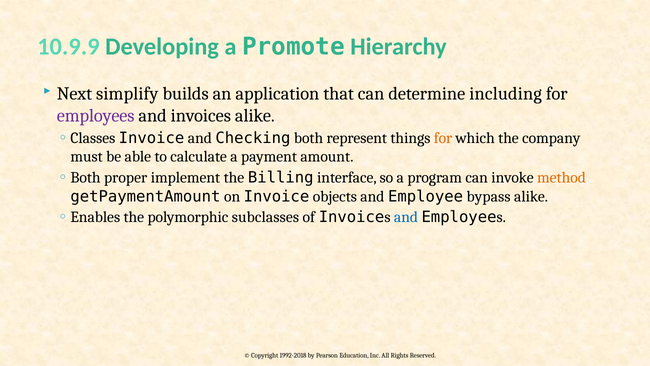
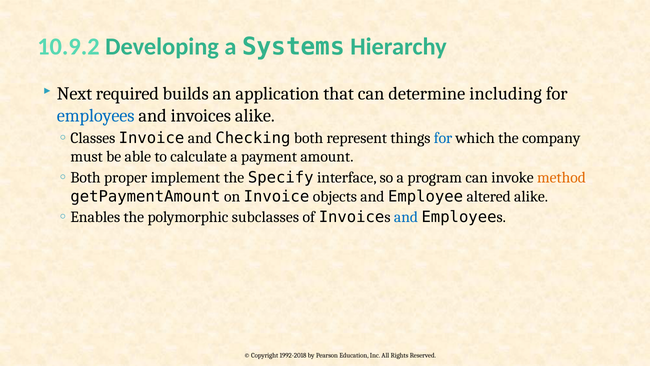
10.9.9: 10.9.9 -> 10.9.2 (68, 47)
Promote: Promote -> Systems (293, 47)
simplify: simplify -> required (127, 94)
employees colour: purple -> blue (96, 116)
for colour: orange -> blue (443, 138)
Billing: Billing -> Specify (281, 178)
bypass: bypass -> altered (489, 196)
